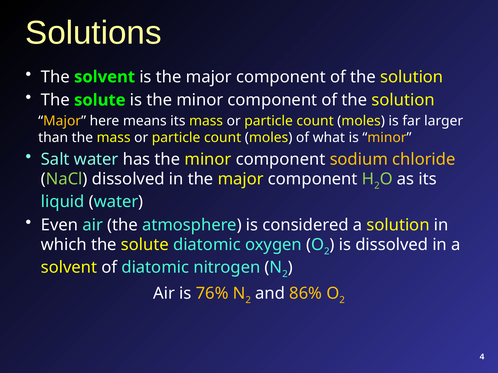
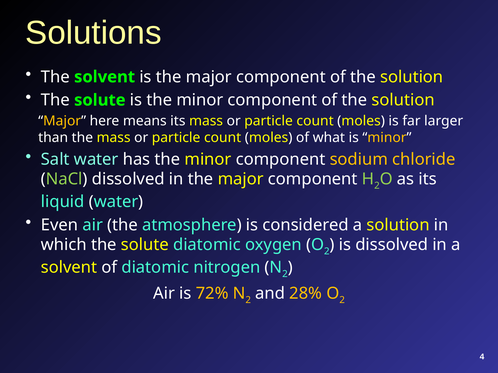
76%: 76% -> 72% (212, 294)
86%: 86% -> 28% (306, 294)
